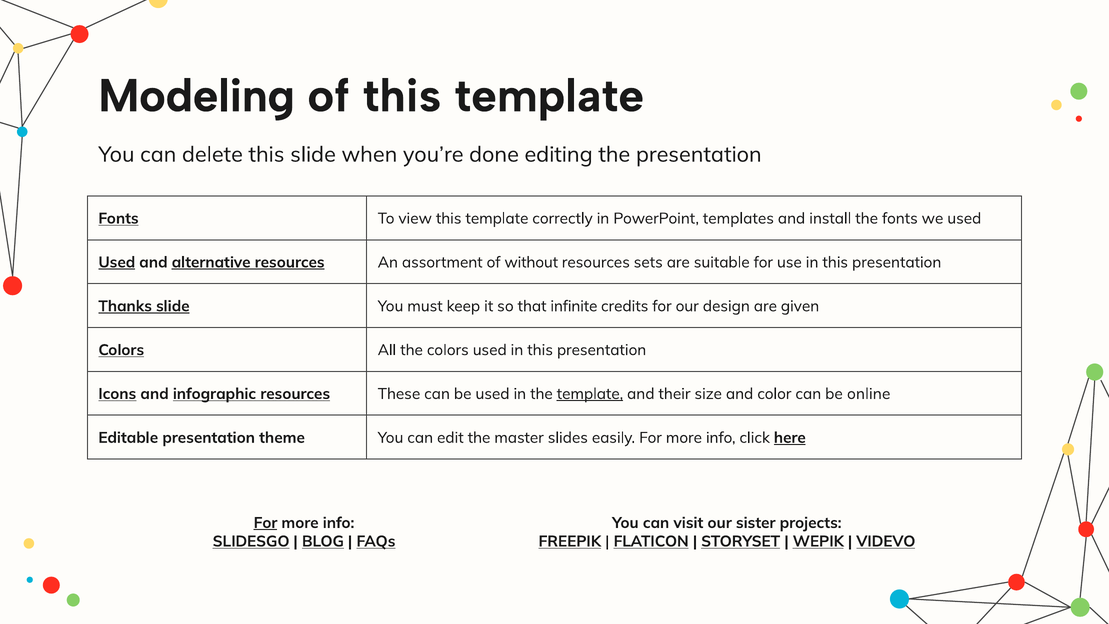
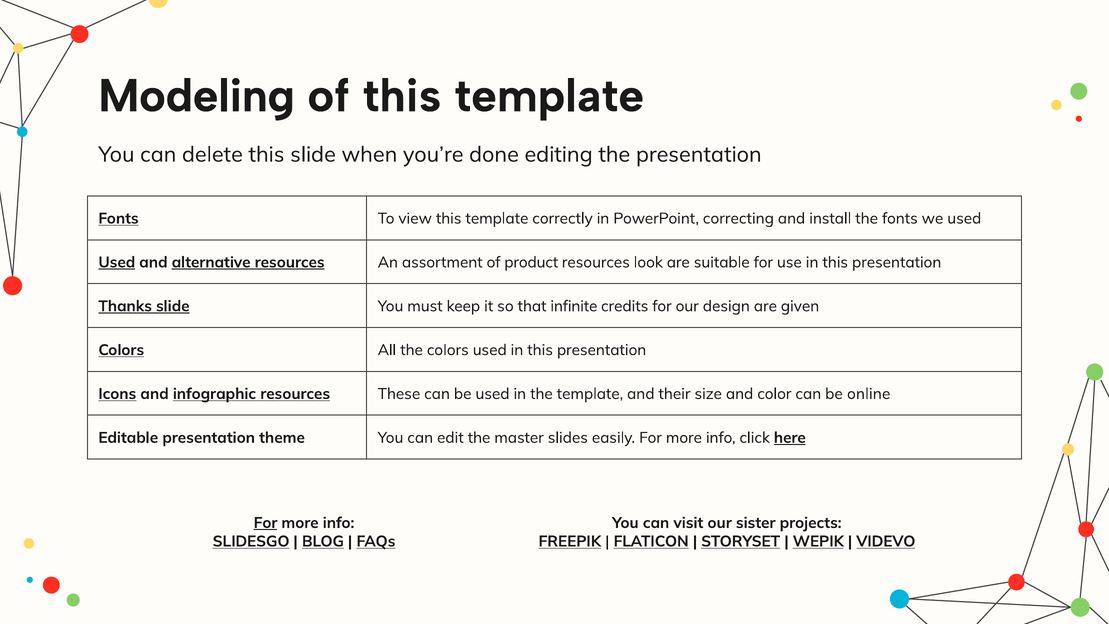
templates: templates -> correcting (738, 218)
without: without -> product (531, 262)
sets: sets -> look (648, 262)
template underline: present -> none (590, 394)
